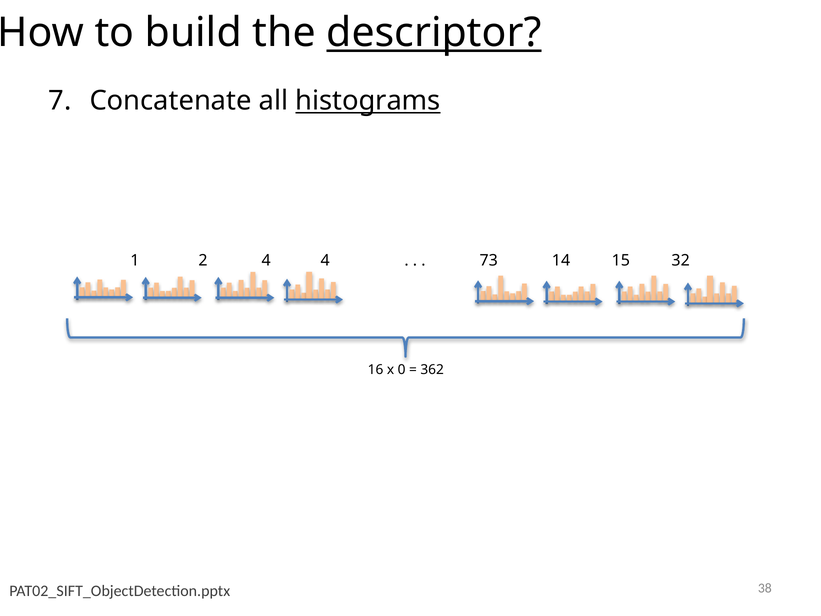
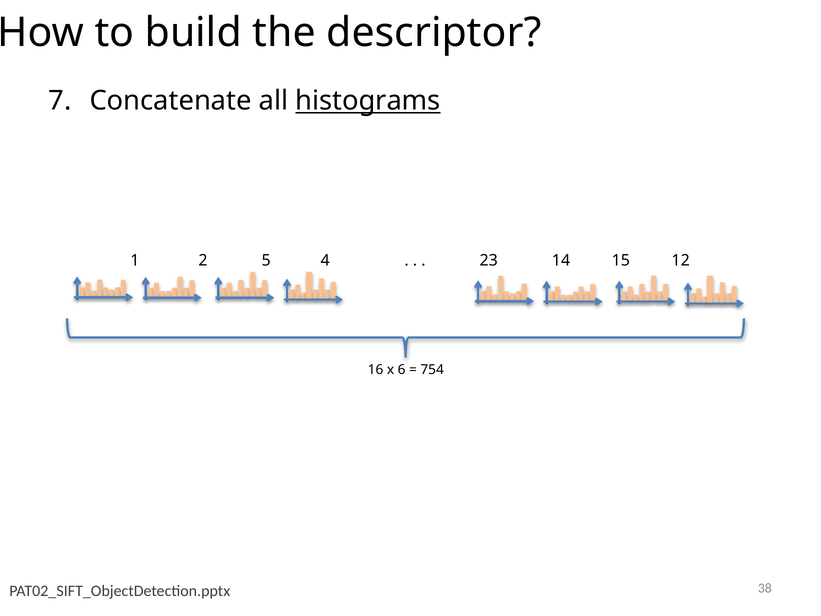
descriptor underline: present -> none (434, 33)
2 4: 4 -> 5 (266, 261)
73: 73 -> 23 (489, 261)
32: 32 -> 12 (681, 261)
0: 0 -> 6 (402, 370)
362: 362 -> 754 (432, 370)
